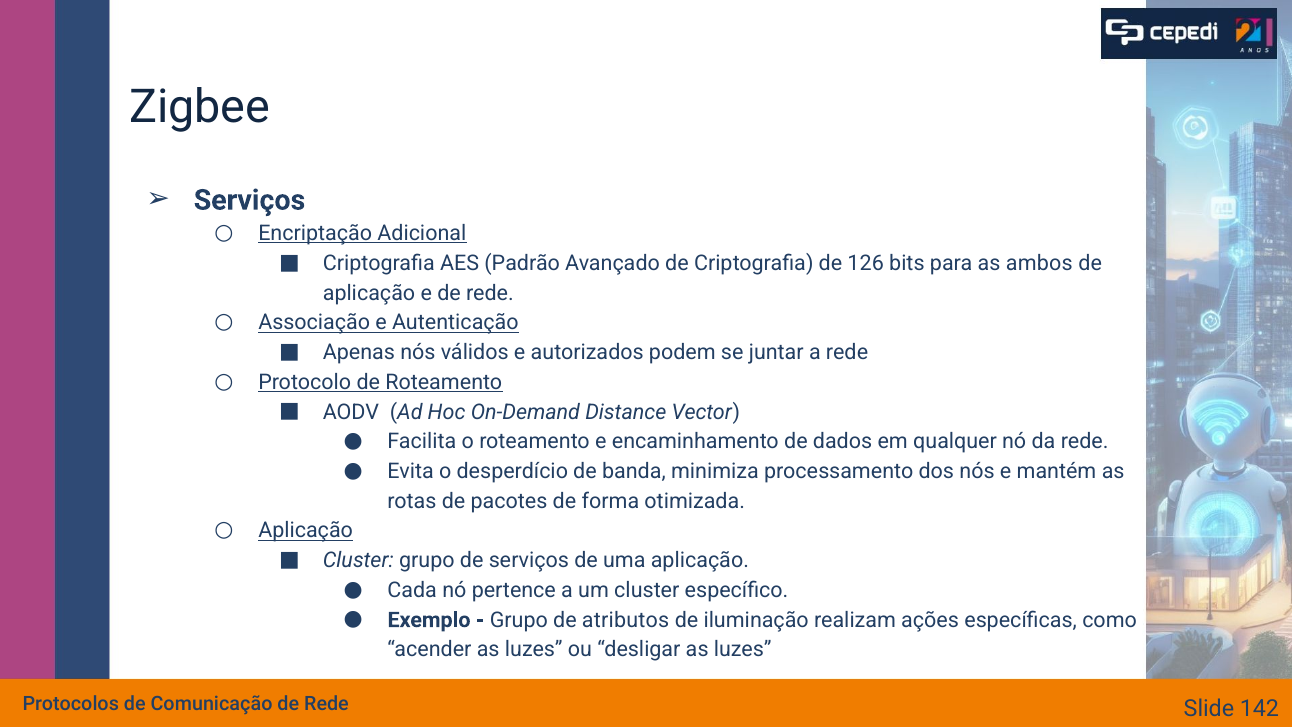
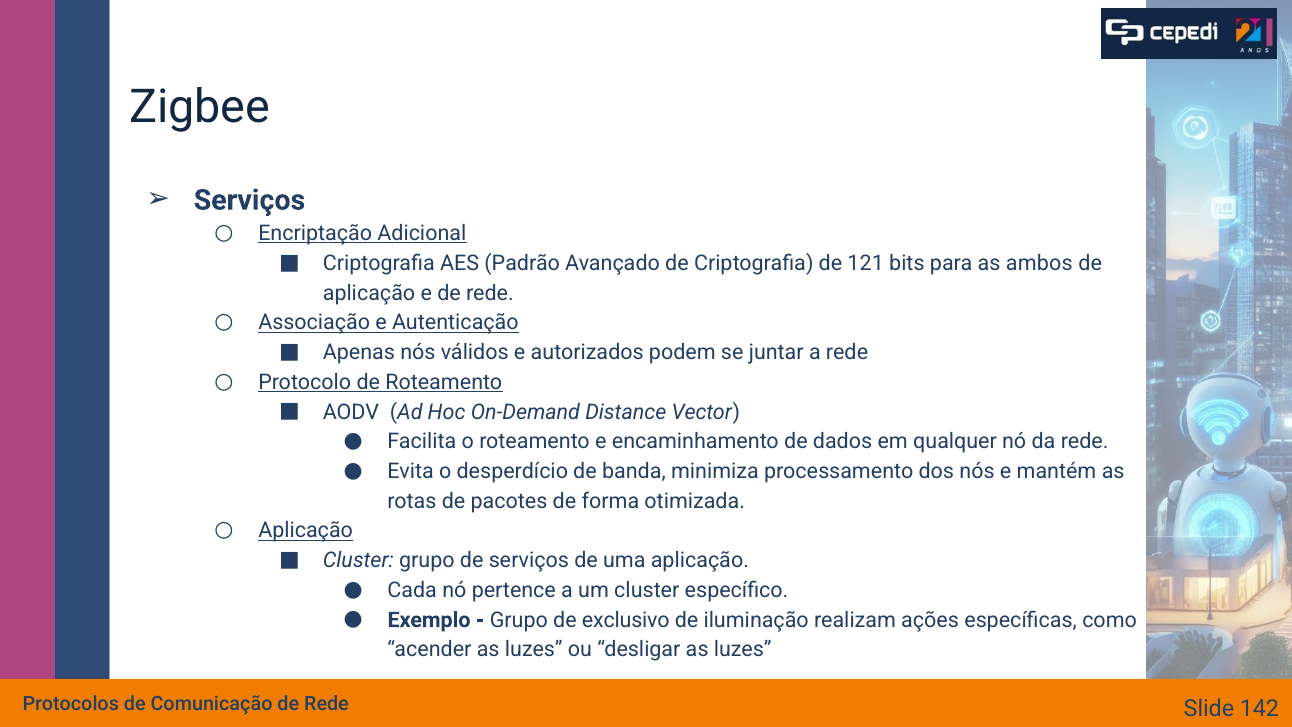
126: 126 -> 121 (866, 263)
atributos: atributos -> exclusivo (626, 620)
